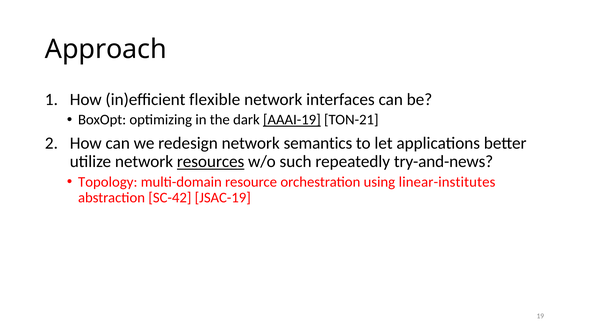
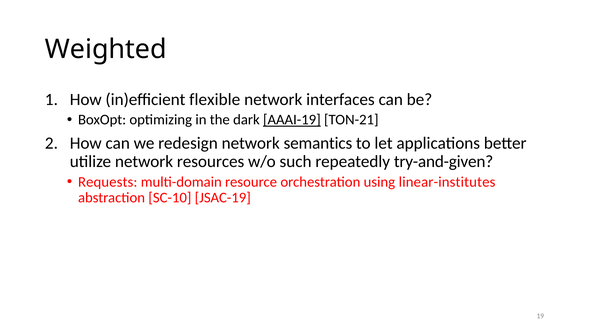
Approach: Approach -> Weighted (106, 49)
resources underline: present -> none (211, 162)
try-and-news: try-and-news -> try-and-given (444, 162)
Topology: Topology -> Requests (108, 182)
SC-42: SC-42 -> SC-10 (170, 198)
